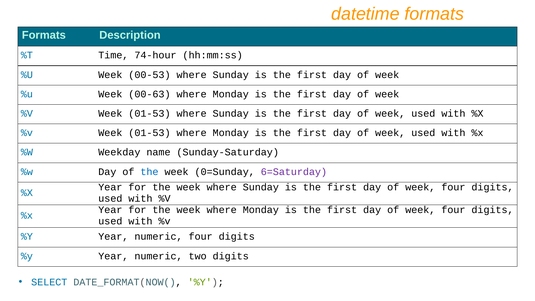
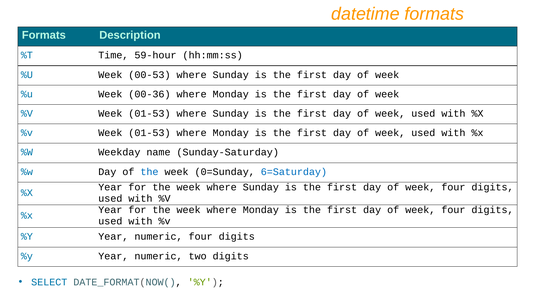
74-hour: 74-hour -> 59-hour (155, 55)
00-63: 00-63 -> 00-36 (149, 94)
6=Saturday colour: purple -> blue (294, 172)
